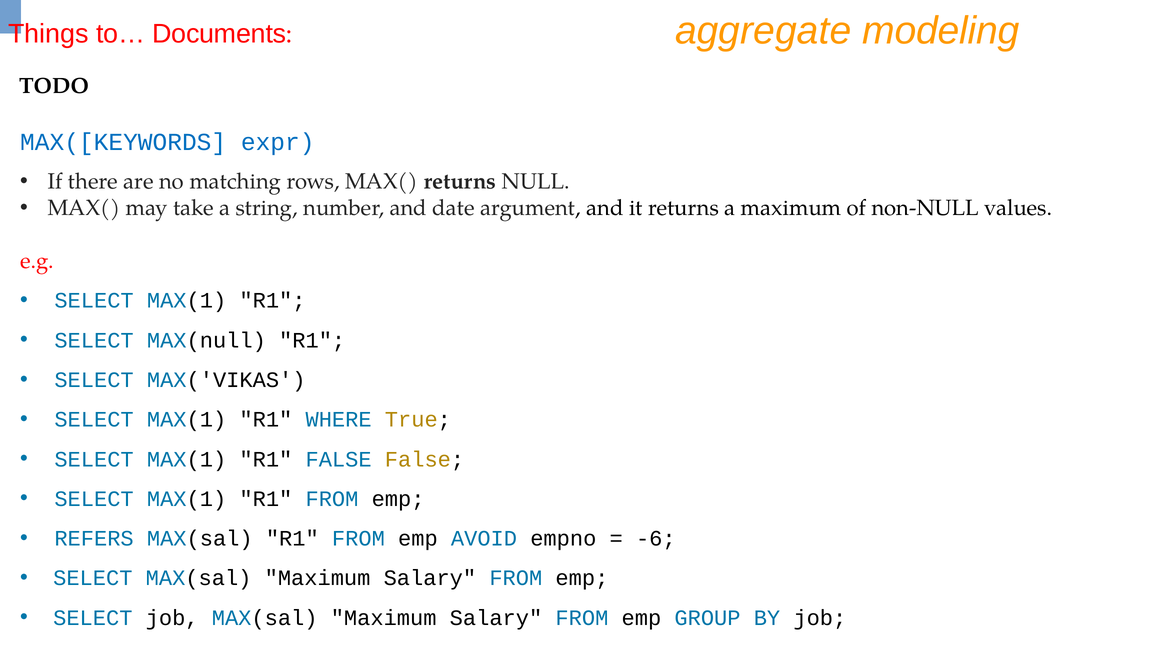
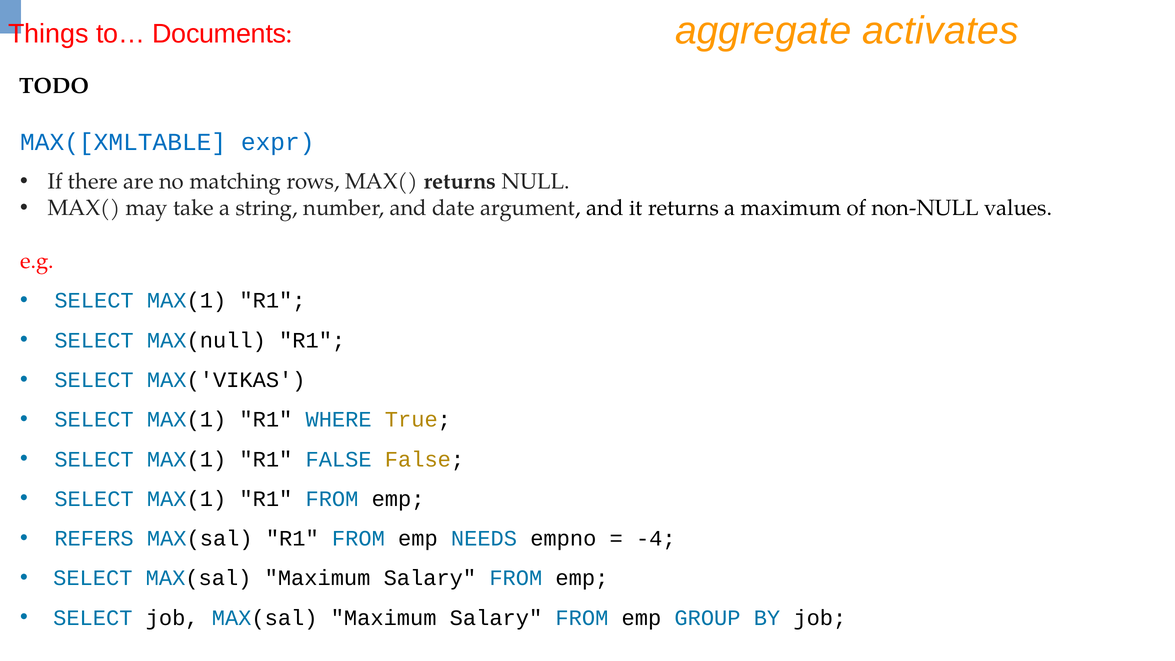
modeling: modeling -> activates (941, 31)
MAX([KEYWORDS: MAX([KEYWORDS -> MAX([XMLTABLE (123, 142)
AVOID: AVOID -> NEEDS (484, 539)
-6: -6 -> -4 (656, 539)
